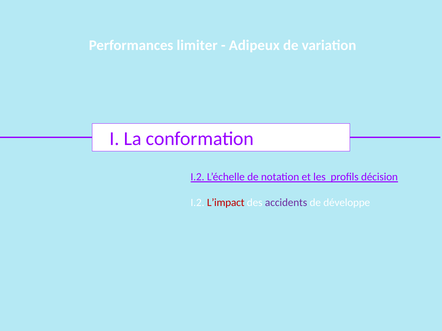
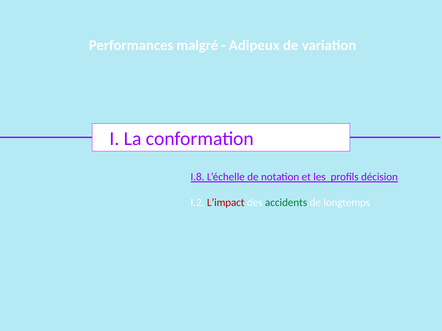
limiter: limiter -> malgré (197, 46)
I.2: I.2 -> I.8 (197, 177)
accidents colour: purple -> green (286, 203)
développe: développe -> longtemps (347, 203)
